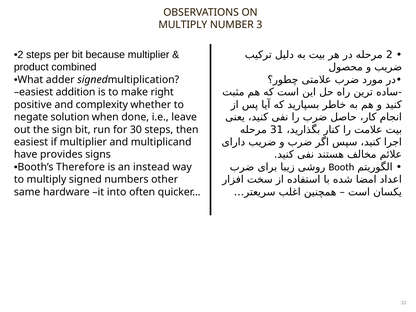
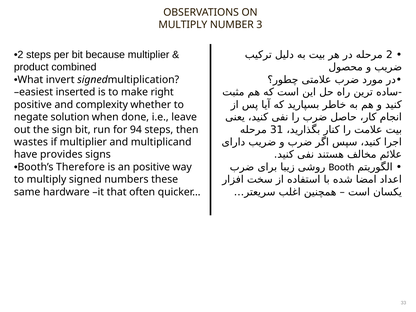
adder: adder -> invert (60, 80)
addition: addition -> inserted (76, 92)
30: 30 -> 94 (136, 130)
easiest: easiest -> wastes (31, 142)
an instead: instead -> positive (151, 167)
other: other -> these (165, 179)
into: into -> that (117, 192)
